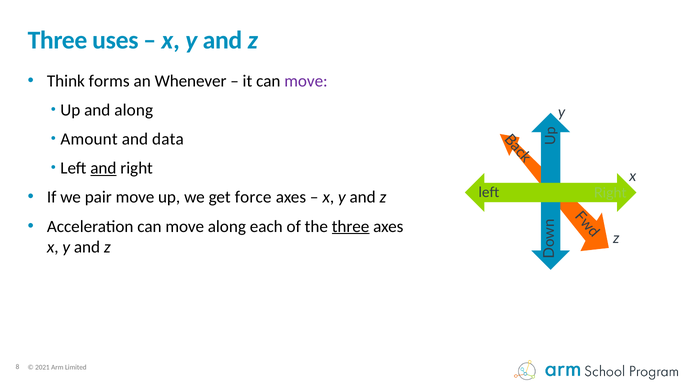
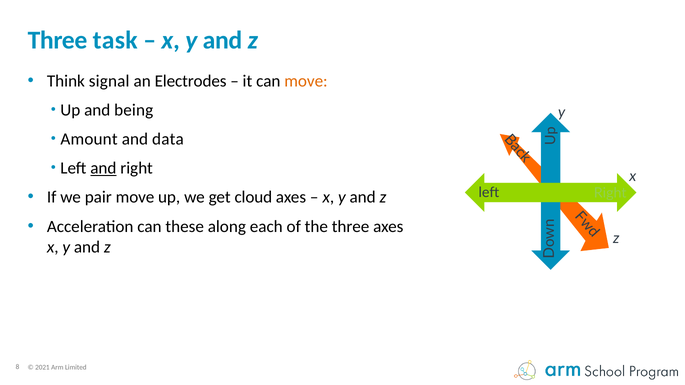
uses: uses -> task (115, 40)
forms: forms -> signal (109, 81)
Whenever: Whenever -> Electrodes (191, 81)
move colour: purple -> orange (306, 81)
and along: along -> being (134, 110)
force: force -> cloud (253, 197)
Acceleration can move: move -> these (185, 227)
three underline: present -> none (351, 227)
